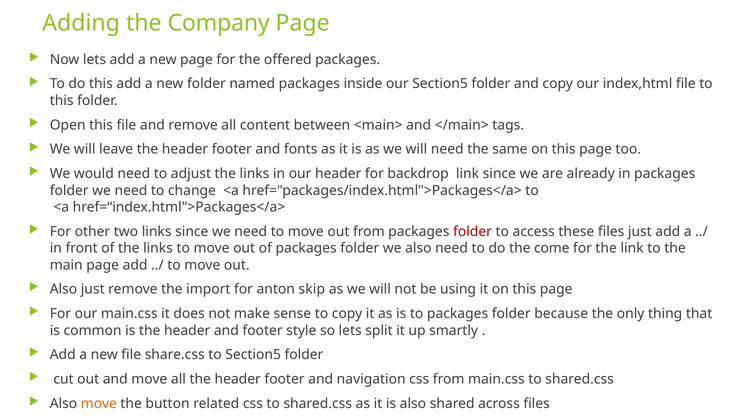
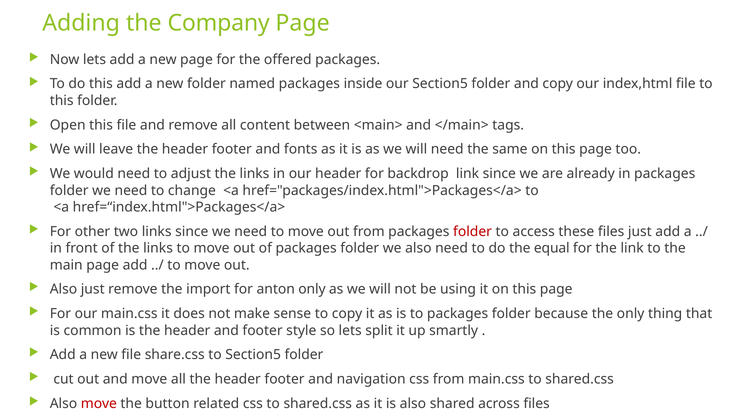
come: come -> equal (552, 248)
anton skip: skip -> only (312, 289)
move colour: orange -> red (99, 403)
